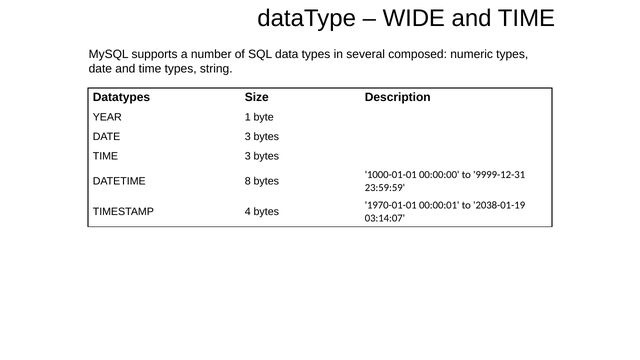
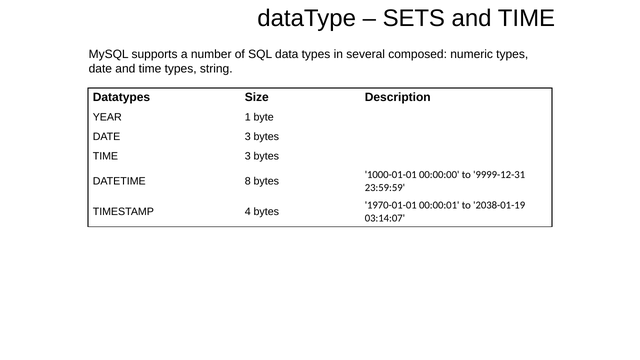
WIDE: WIDE -> SETS (414, 18)
